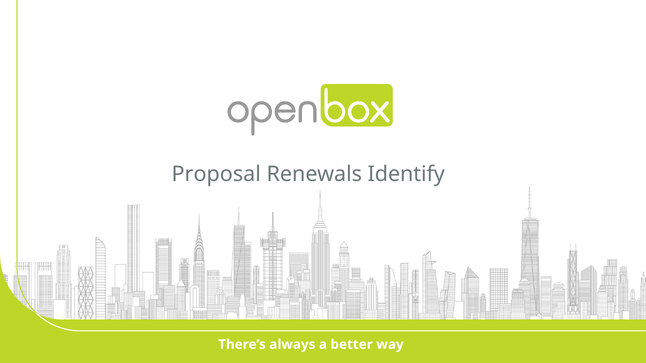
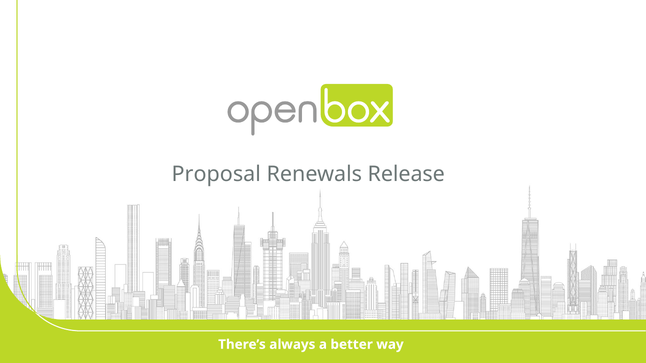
Identify: Identify -> Release (406, 174)
